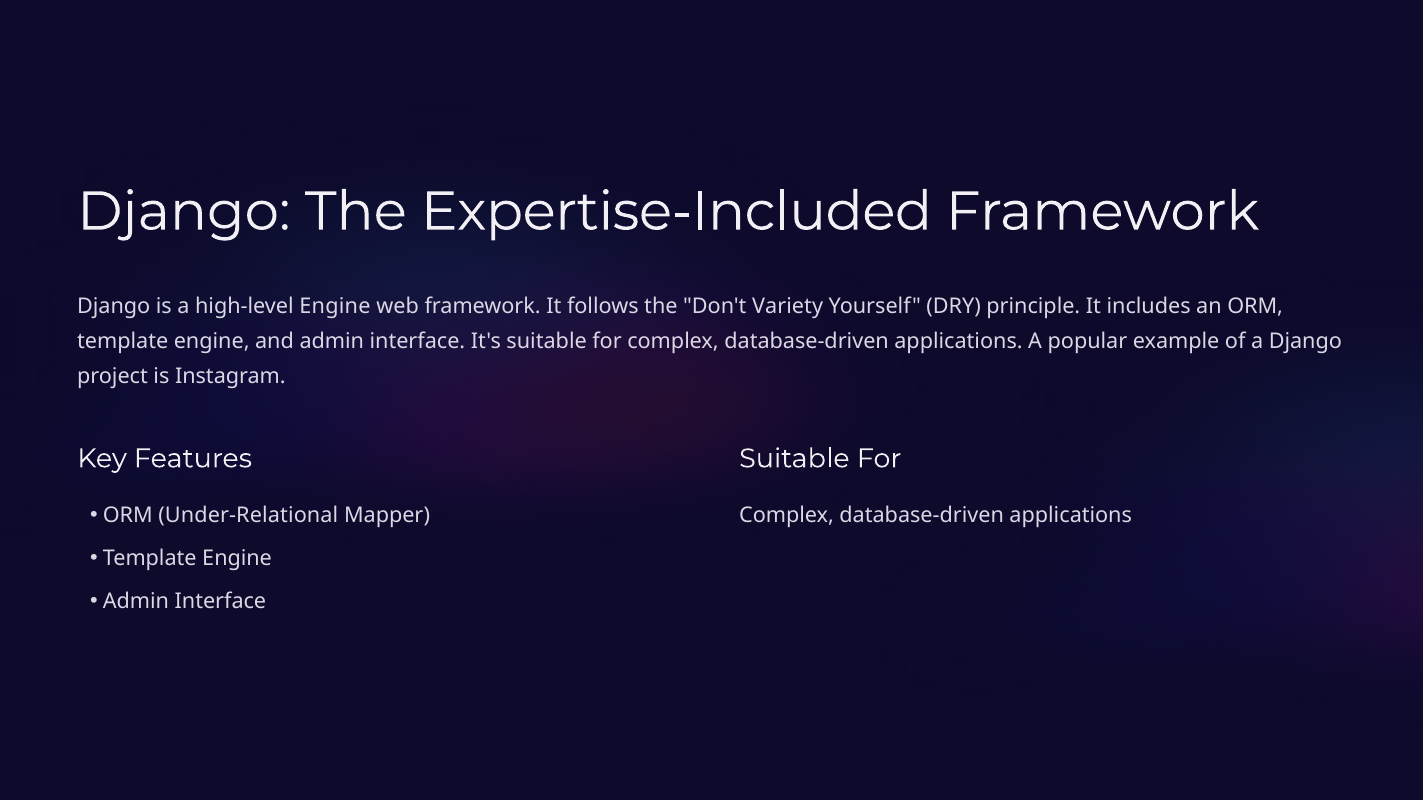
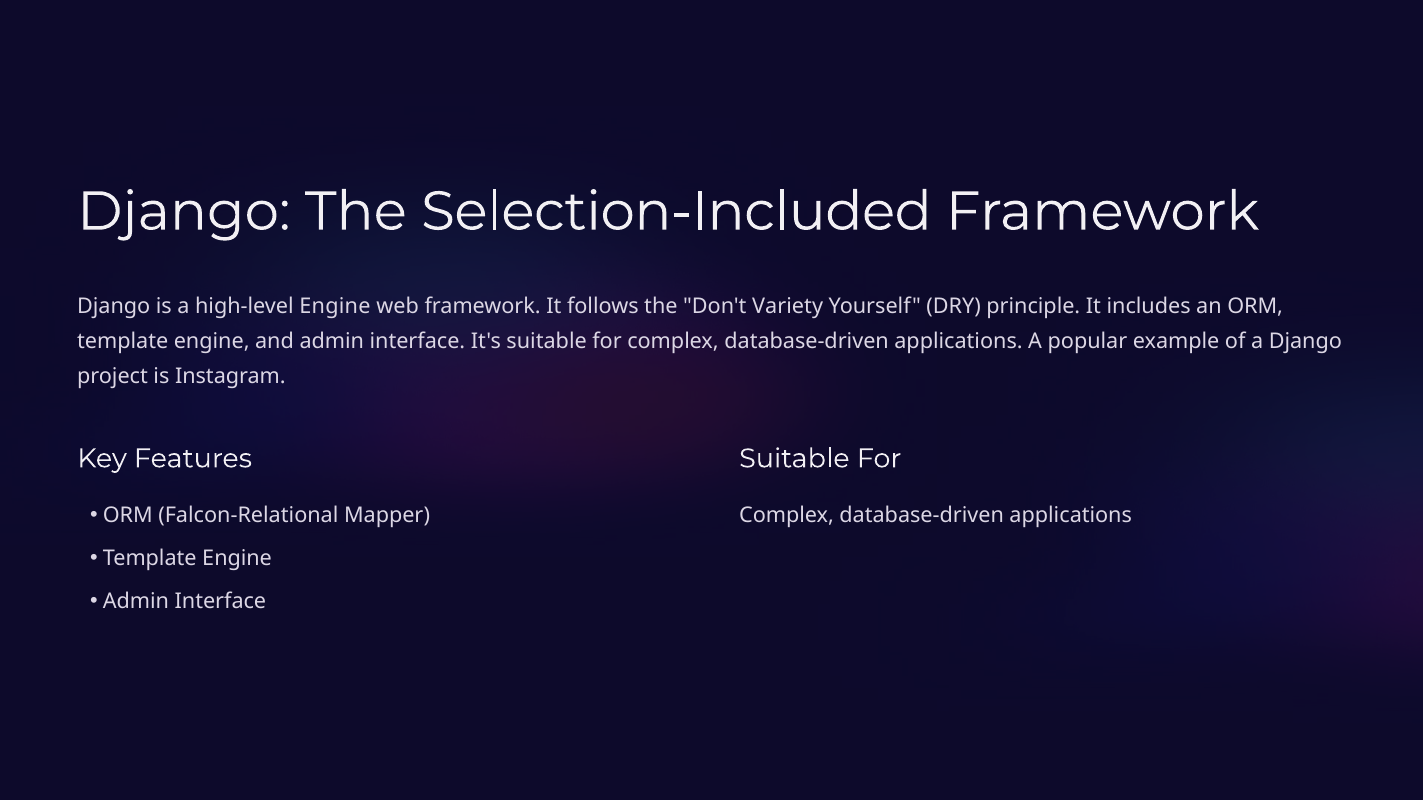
Expertise-Included: Expertise-Included -> Selection-Included (677, 212)
Under-Relational: Under-Relational -> Falcon-Relational (248, 516)
